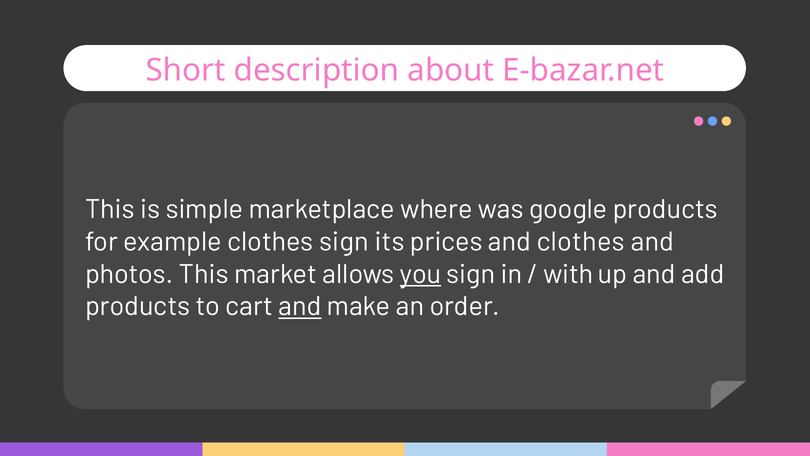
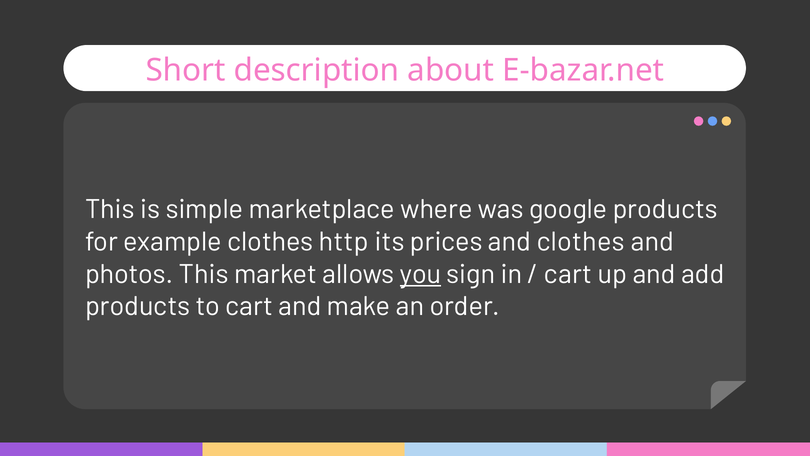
clothes sign: sign -> http (344, 241)
with: with -> cart (568, 274)
and underline: present -> none (300, 306)
